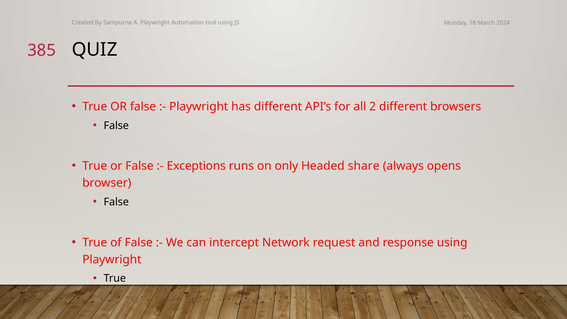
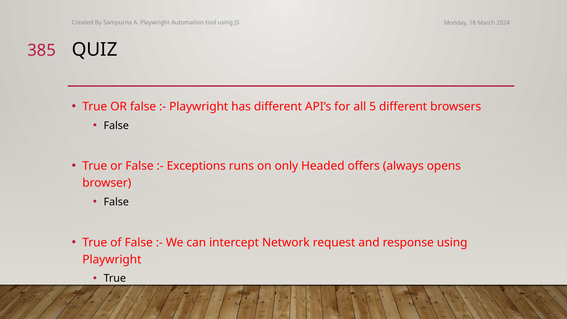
2: 2 -> 5 (373, 107)
share: share -> offers (364, 166)
